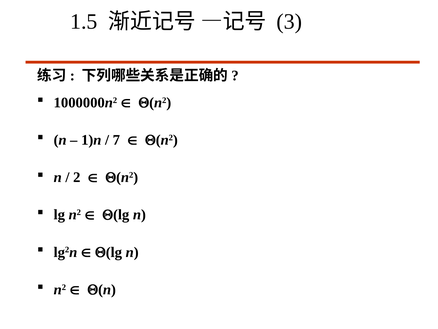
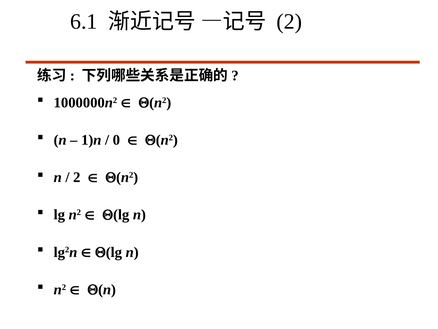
1.5: 1.5 -> 6.1 (84, 22)
3: 3 -> 2 (289, 22)
7: 7 -> 0 (116, 140)
